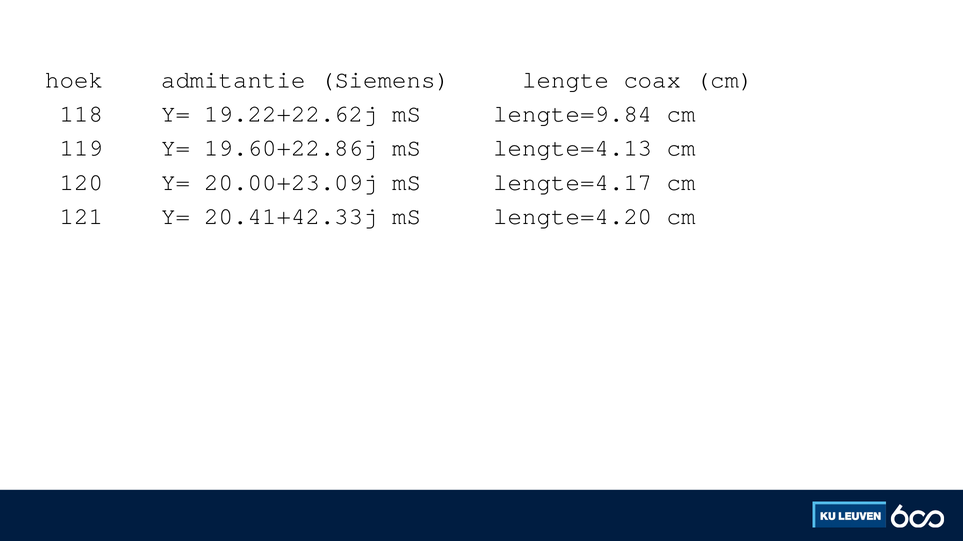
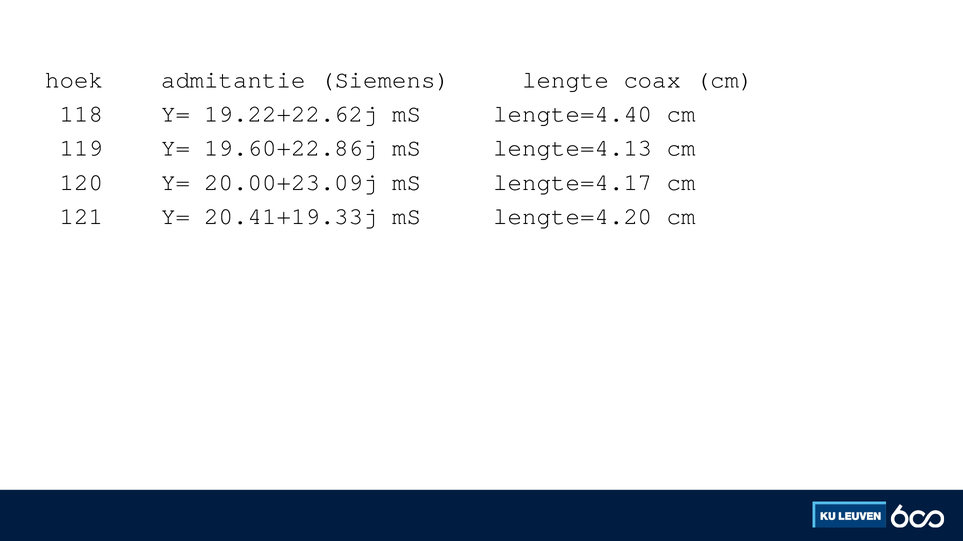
lengte=9.84: lengte=9.84 -> lengte=4.40 (573, 114)
20.41+42.33j: 20.41+42.33j -> 20.41+19.33j (291, 216)
